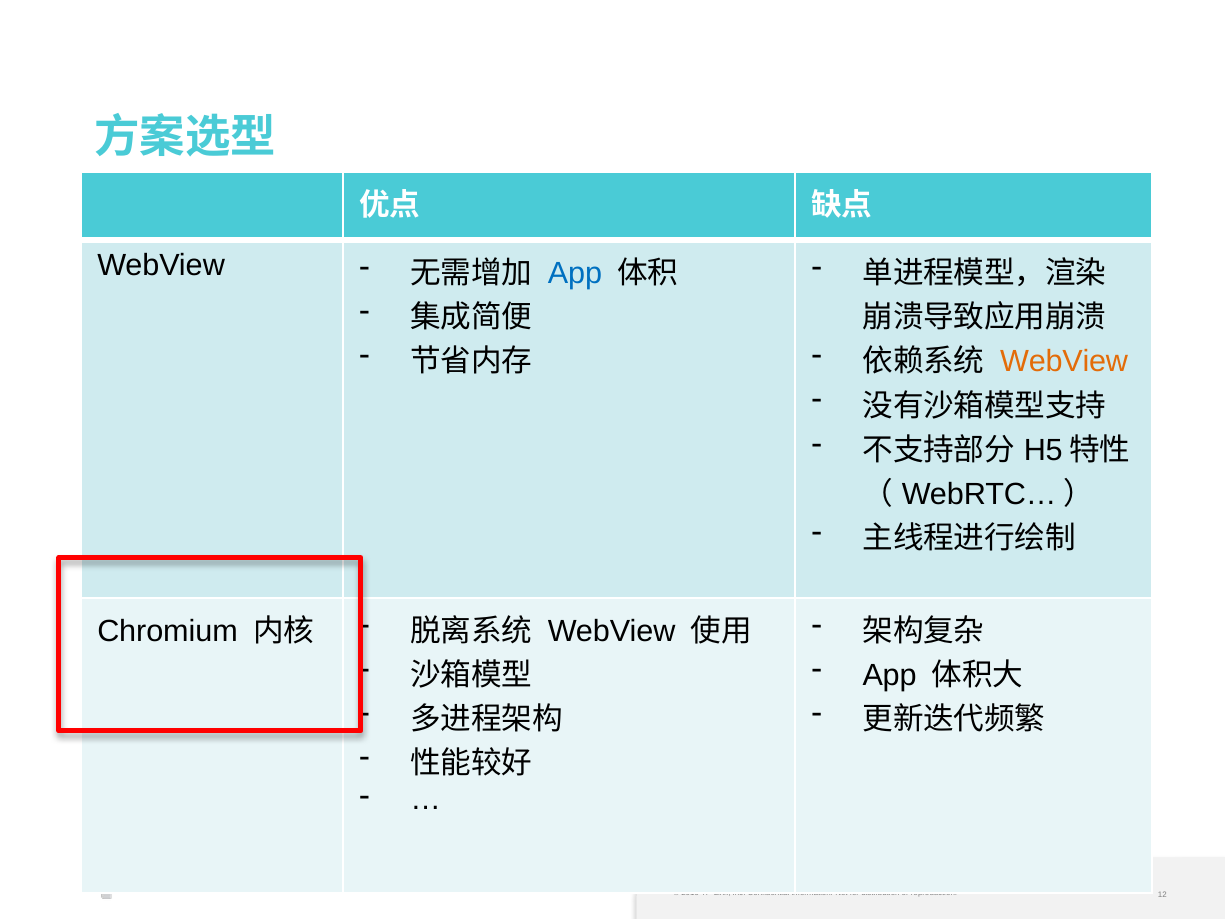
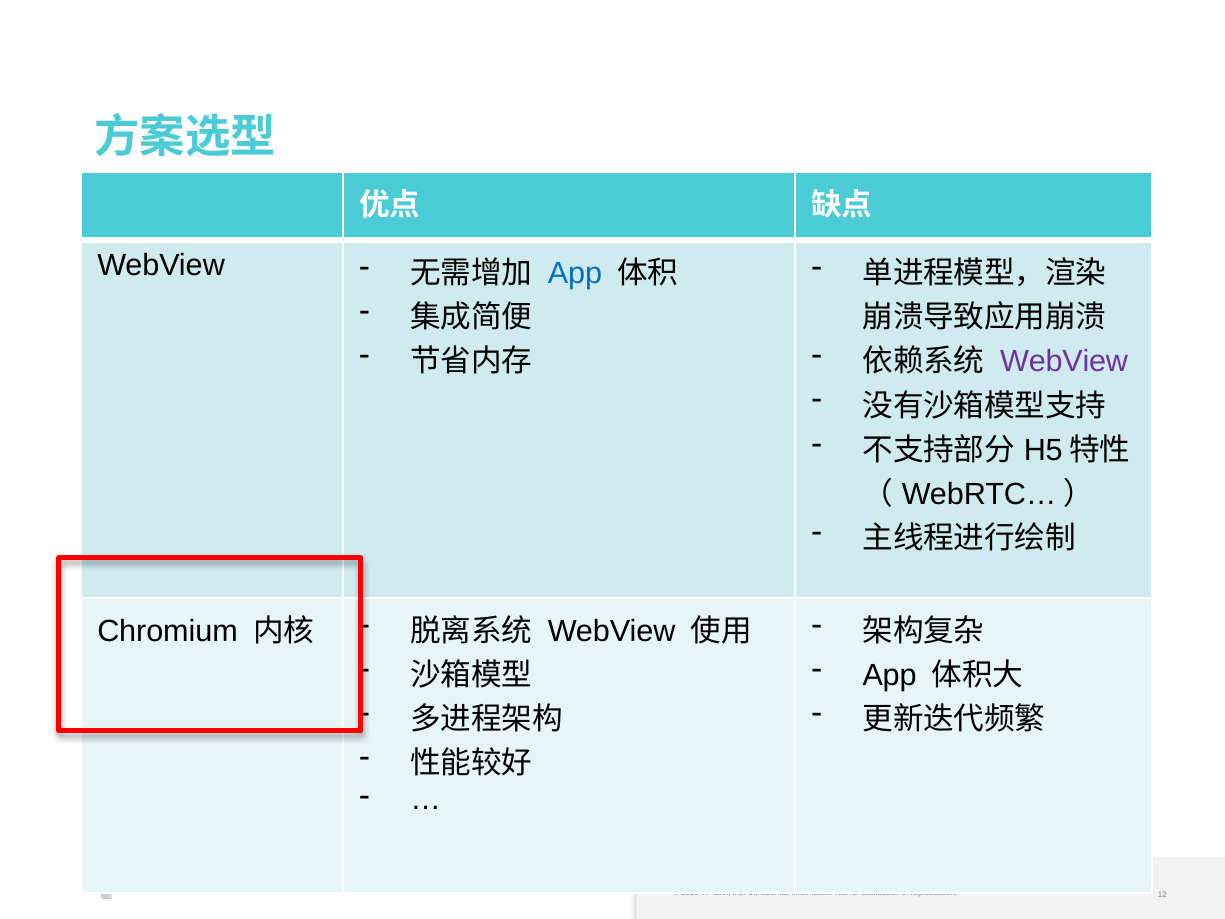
WebView colour: orange -> purple (1064, 362)
